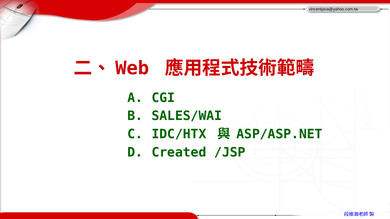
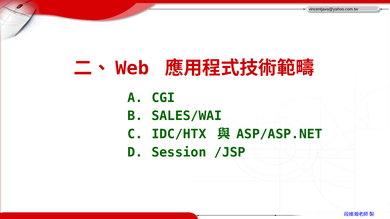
Created: Created -> Session (179, 153)
